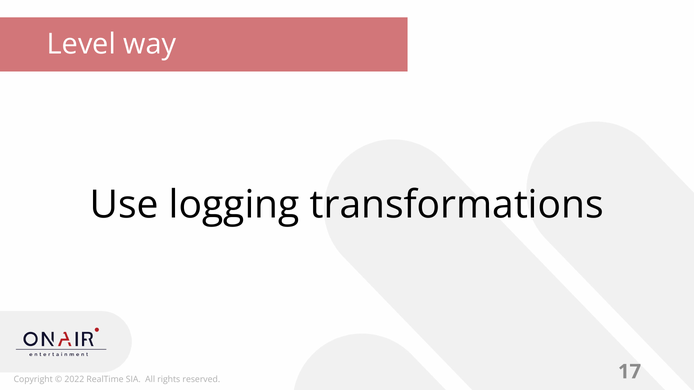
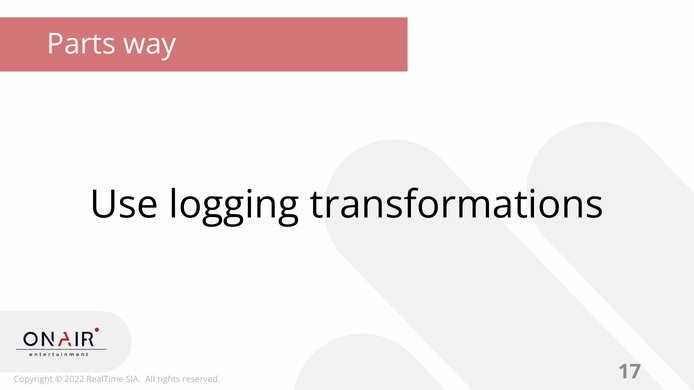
Level: Level -> Parts (81, 44)
